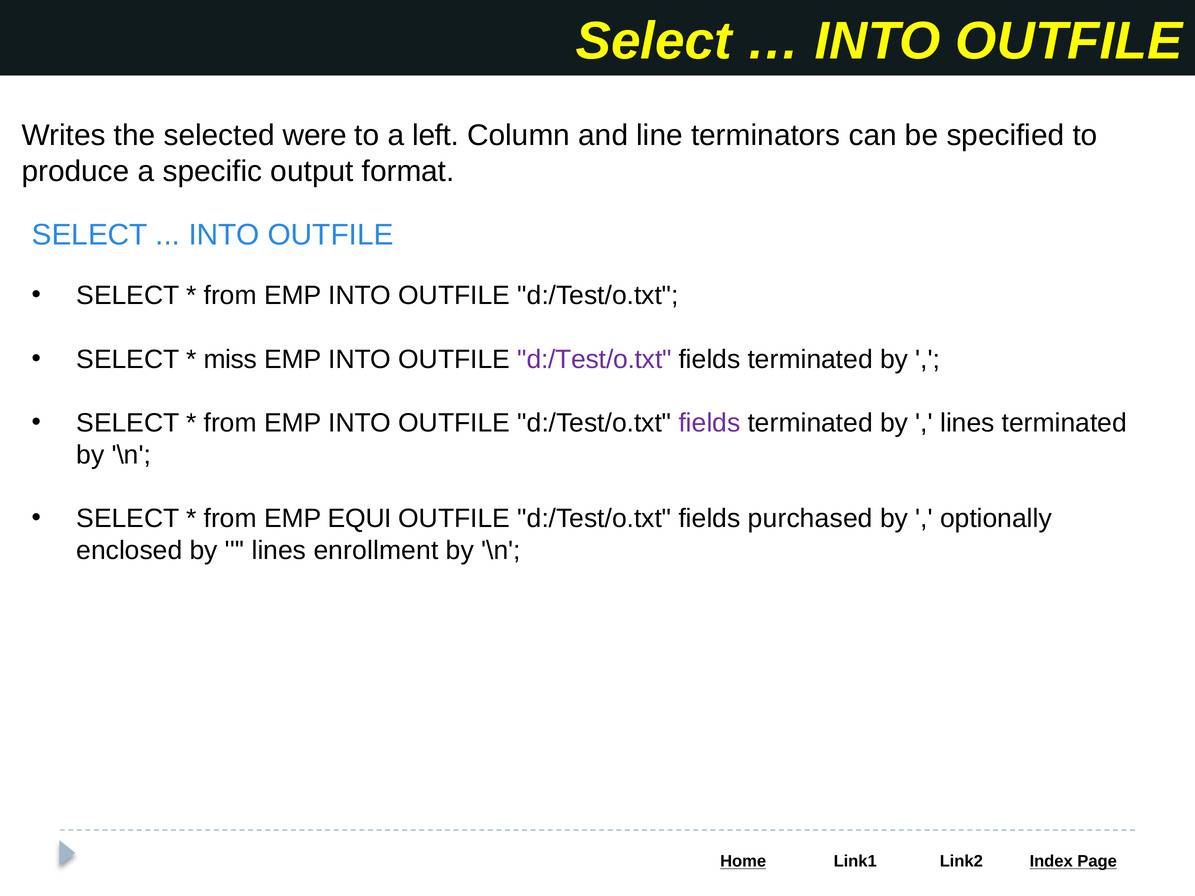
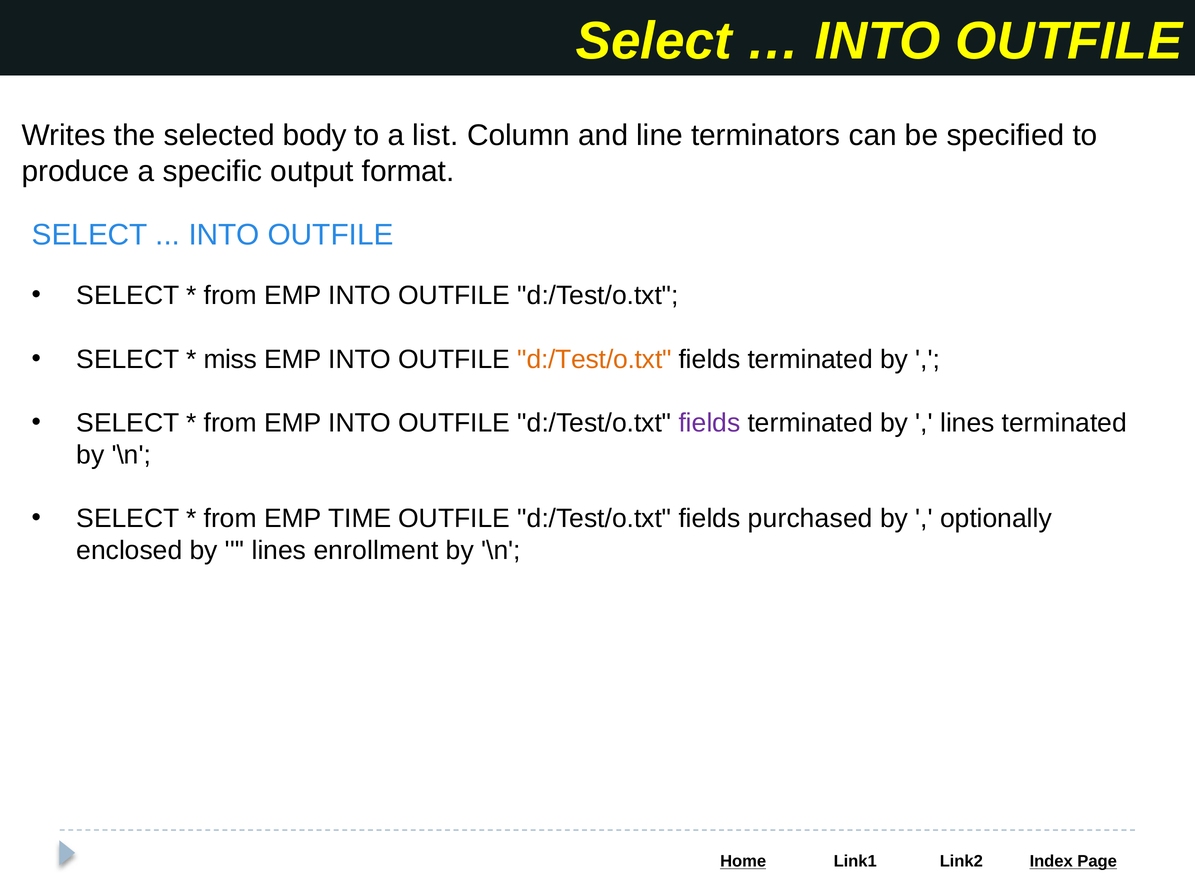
were: were -> body (315, 135)
left: left -> list (435, 135)
d:/Test/o.txt colour: purple -> orange (594, 359)
EQUI: EQUI -> TIME (360, 519)
